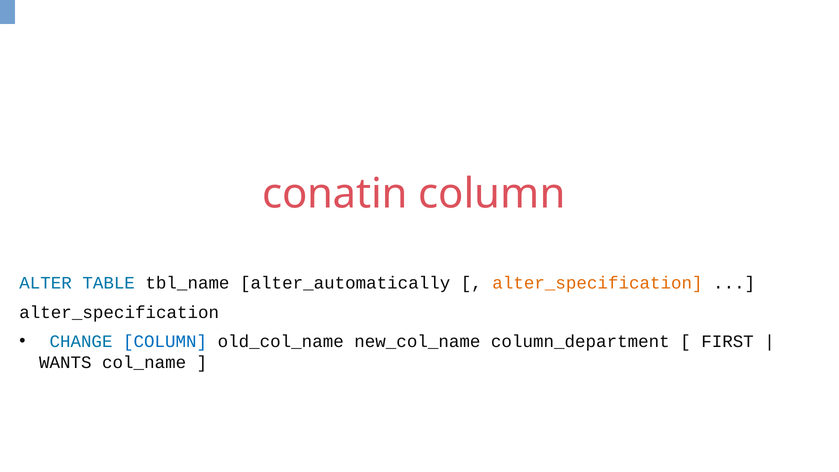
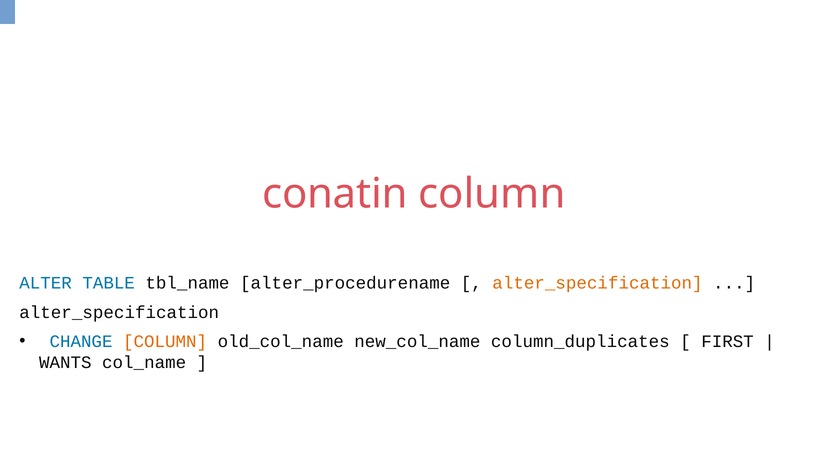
alter_automatically: alter_automatically -> alter_procedurename (345, 283)
COLUMN colour: blue -> orange (165, 342)
column_department: column_department -> column_duplicates (580, 342)
